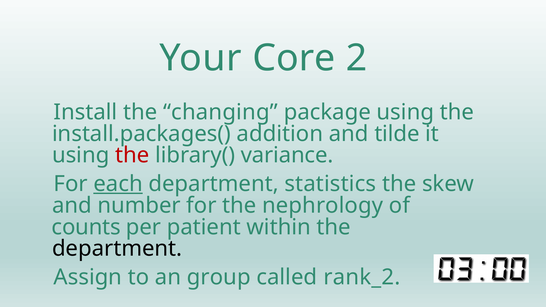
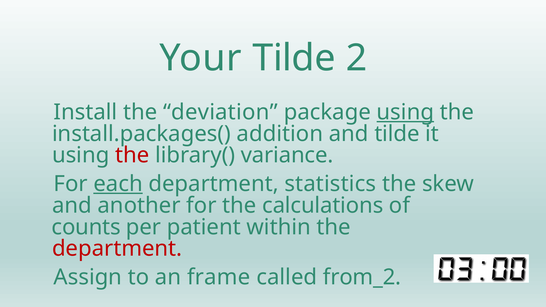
Your Core: Core -> Tilde (294, 58)
changing: changing -> deviation (220, 112)
using underline: none -> present (405, 112)
number: number -> another (139, 206)
nephrology: nephrology -> calculations (323, 206)
department colour: black -> red (117, 249)
group: group -> frame (219, 277)
rank_2: rank_2 -> from_2 (362, 277)
